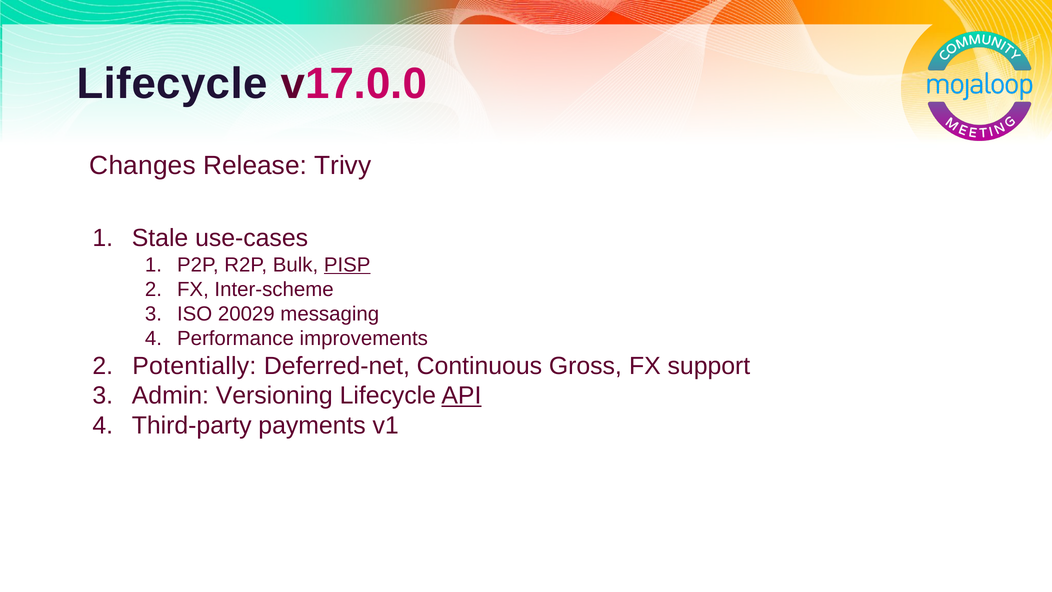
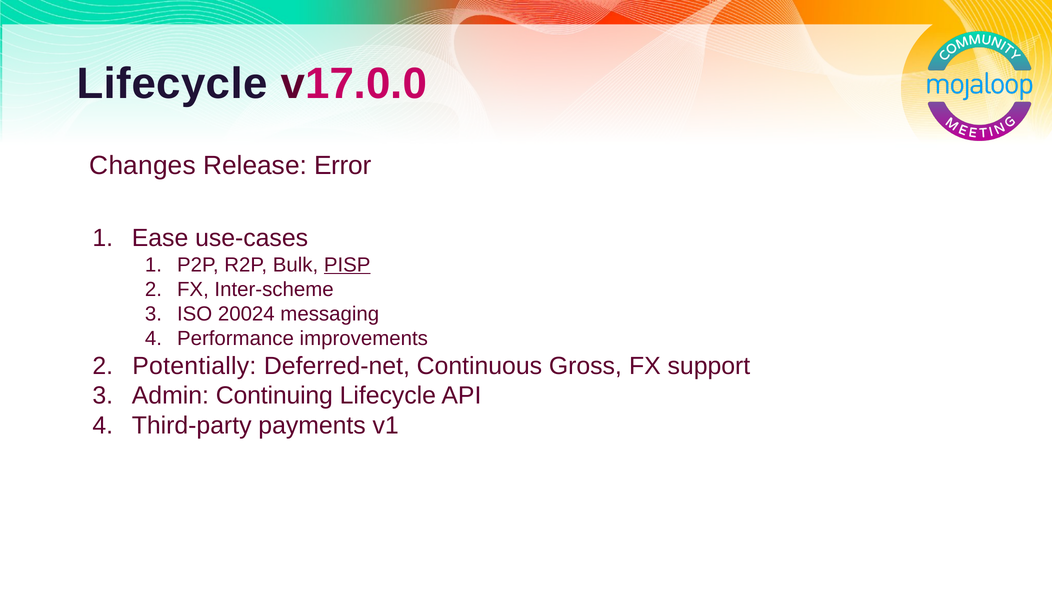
Trivy: Trivy -> Error (343, 165)
Stale: Stale -> Ease (160, 238)
20029: 20029 -> 20024 (246, 314)
Versioning: Versioning -> Continuing (274, 395)
API underline: present -> none (461, 395)
